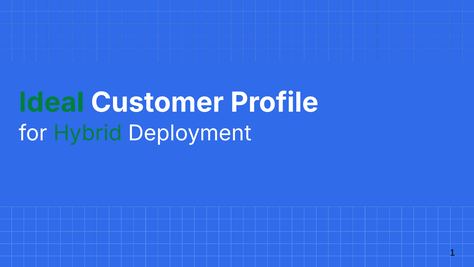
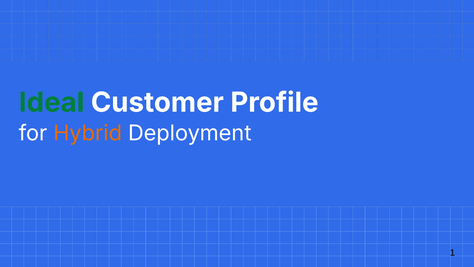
Hybrid colour: green -> orange (88, 133)
